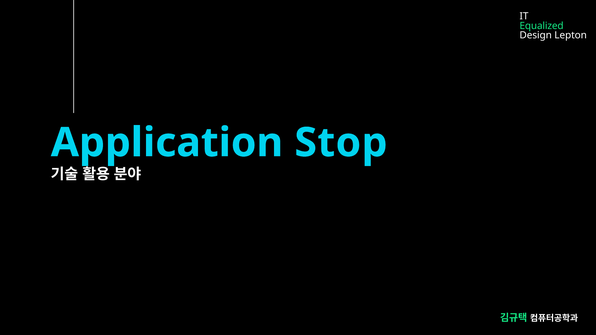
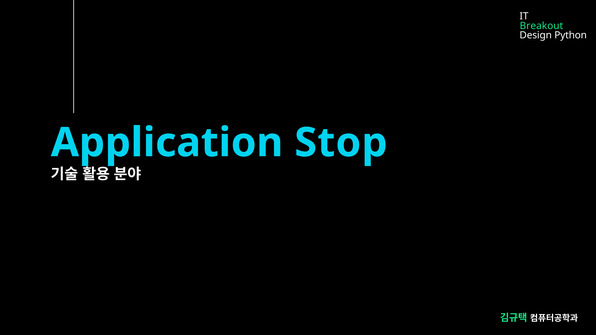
Equalized: Equalized -> Breakout (541, 26)
Lepton: Lepton -> Python (571, 35)
